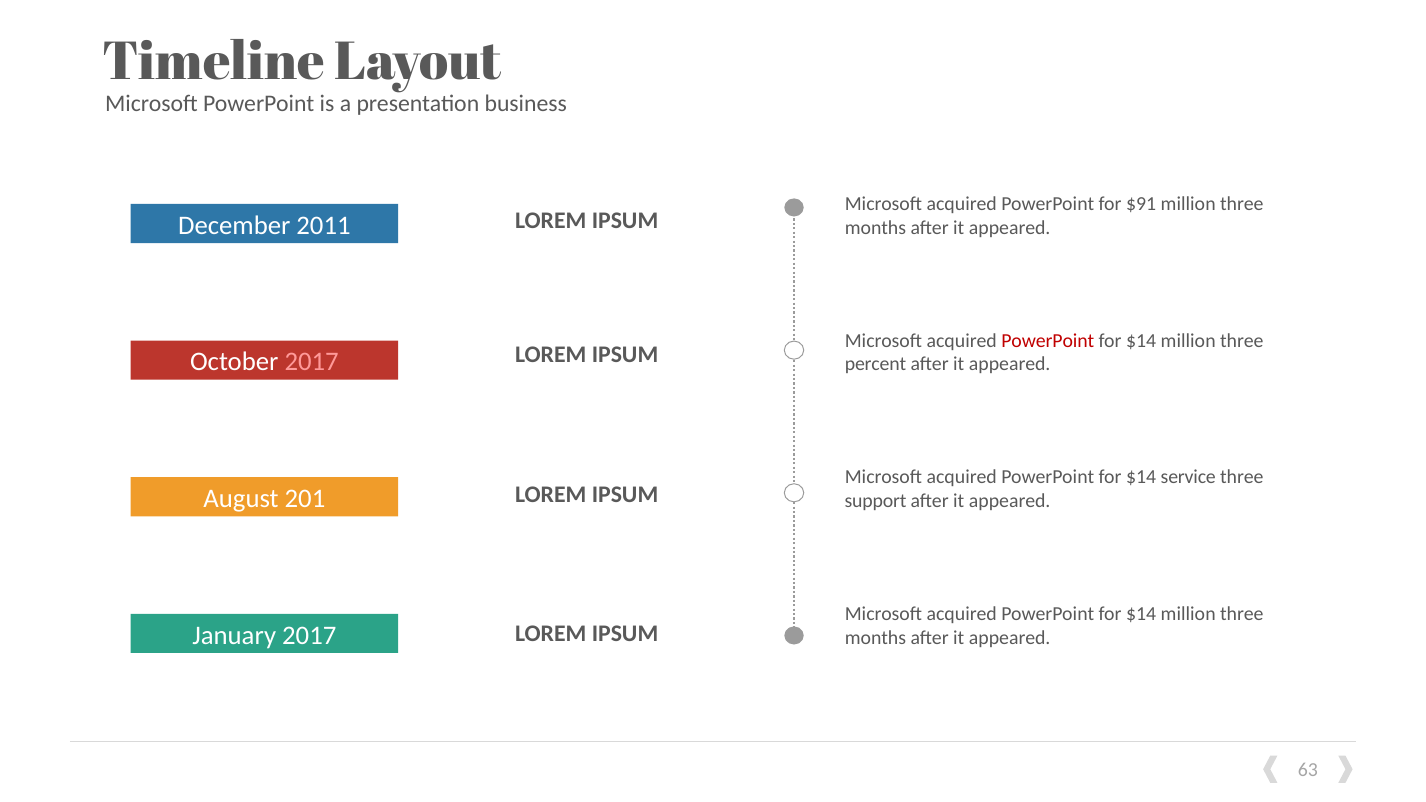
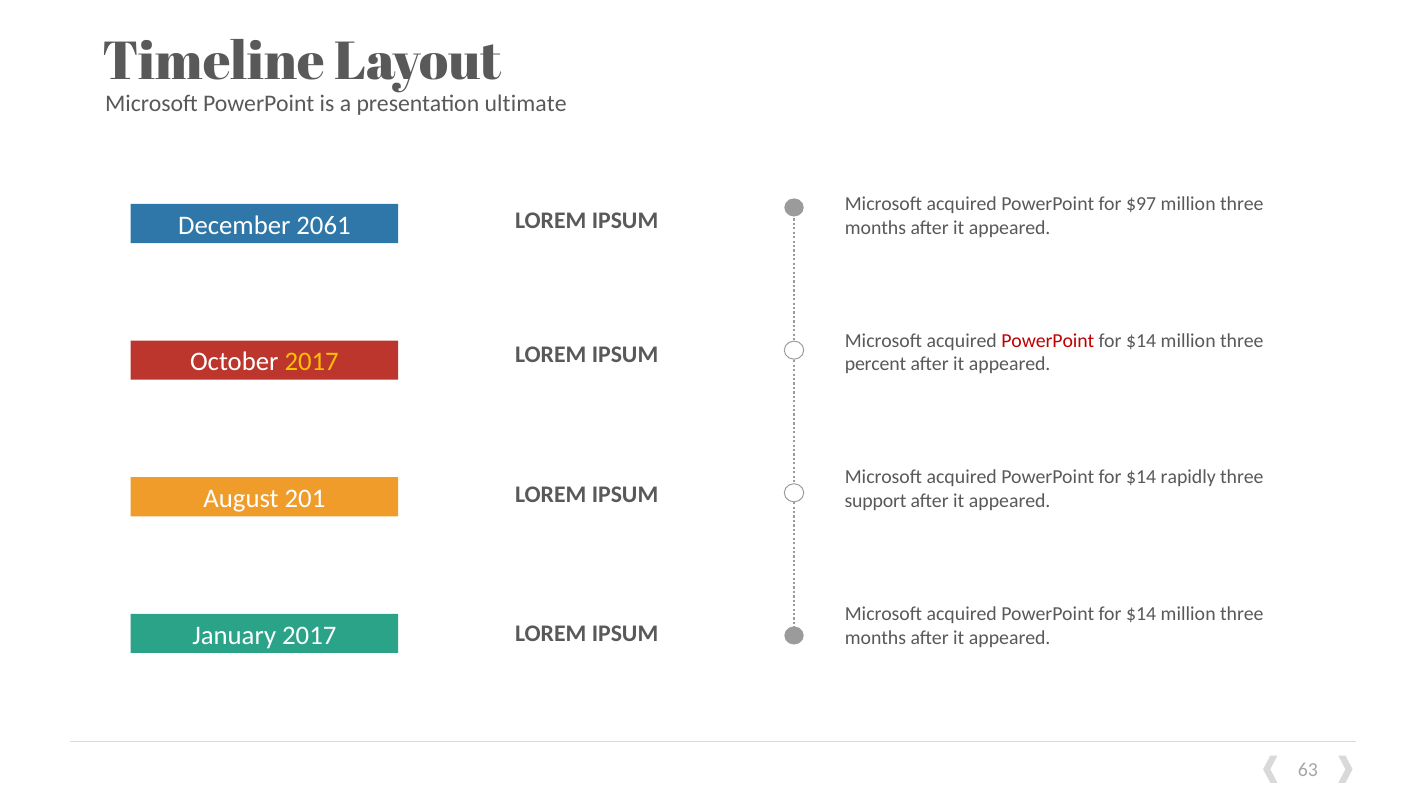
business: business -> ultimate (526, 104)
$91: $91 -> $97 (1141, 204)
2011: 2011 -> 2061 (324, 225)
2017 colour: pink -> yellow (312, 362)
service: service -> rapidly (1188, 477)
